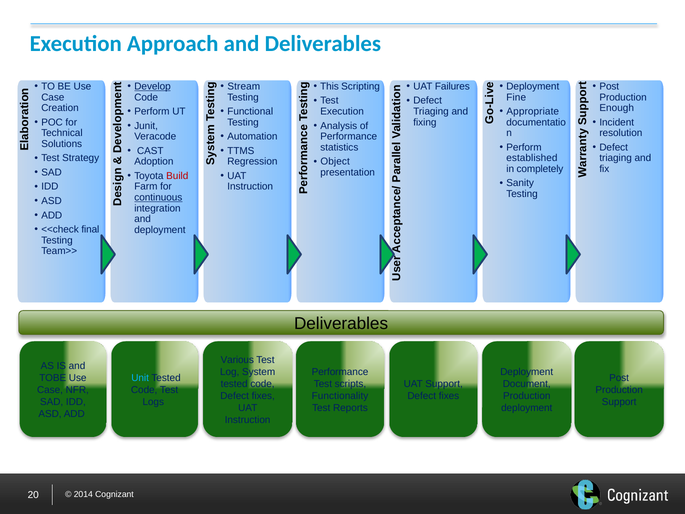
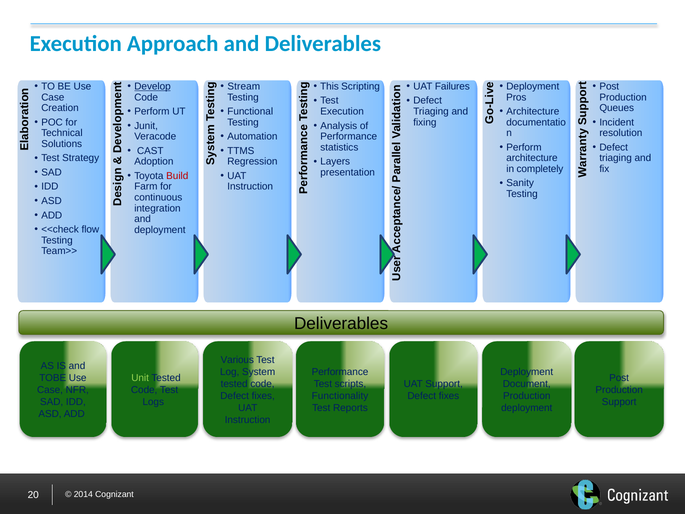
Fine: Fine -> Pros (516, 97)
Enough: Enough -> Queues (617, 108)
Appropriate: Appropriate -> Architecture (533, 111)
established: established -> architecture (532, 158)
Object: Object -> Layers (335, 162)
continuous underline: present -> none (158, 197)
final: final -> flow (90, 229)
Unit colour: light blue -> light green (140, 378)
